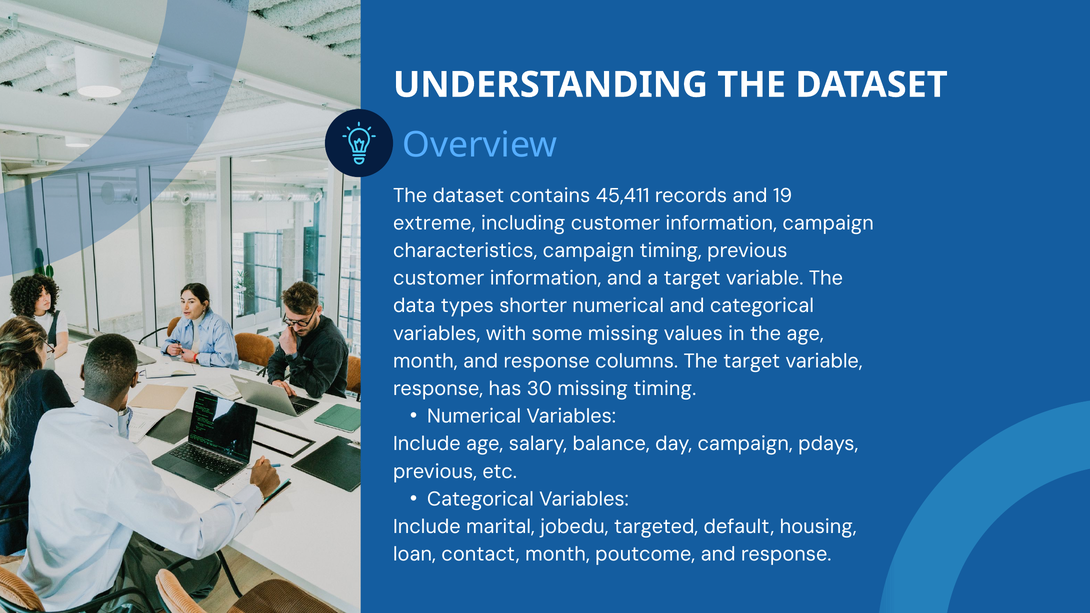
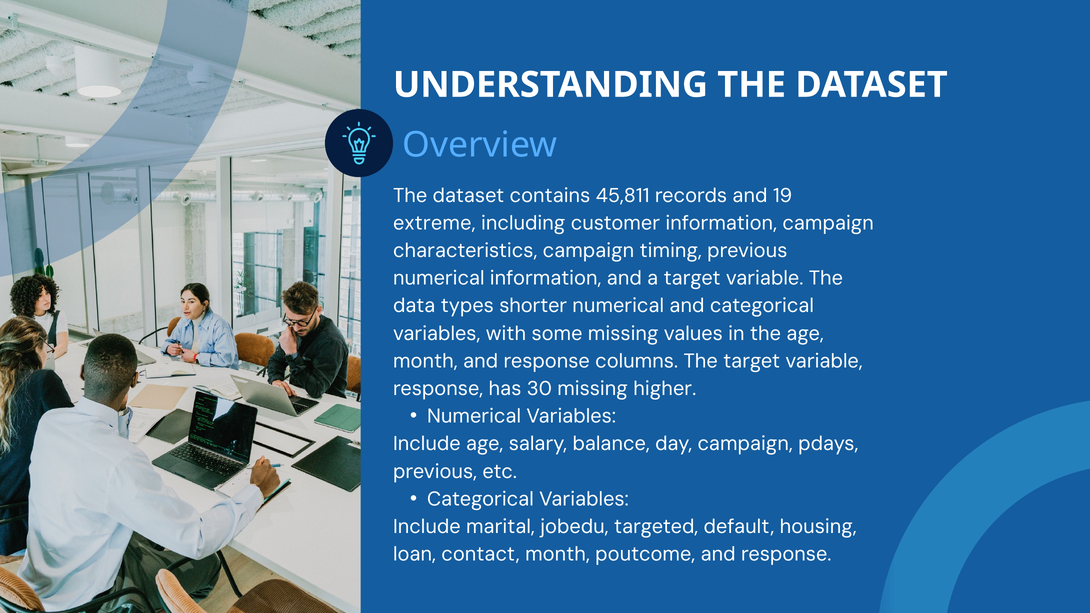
45,411: 45,411 -> 45,811 (623, 195)
customer: customer -> numerical (439, 278)
missing timing: timing -> higher (665, 389)
